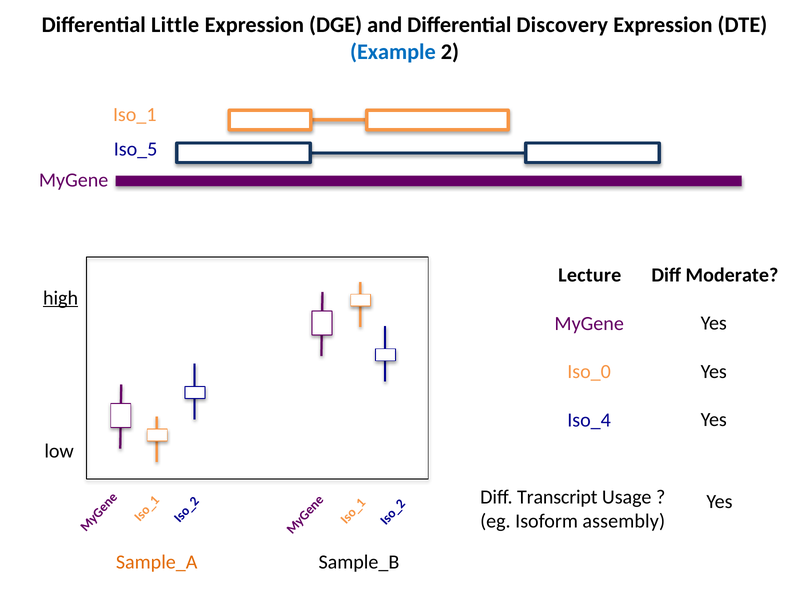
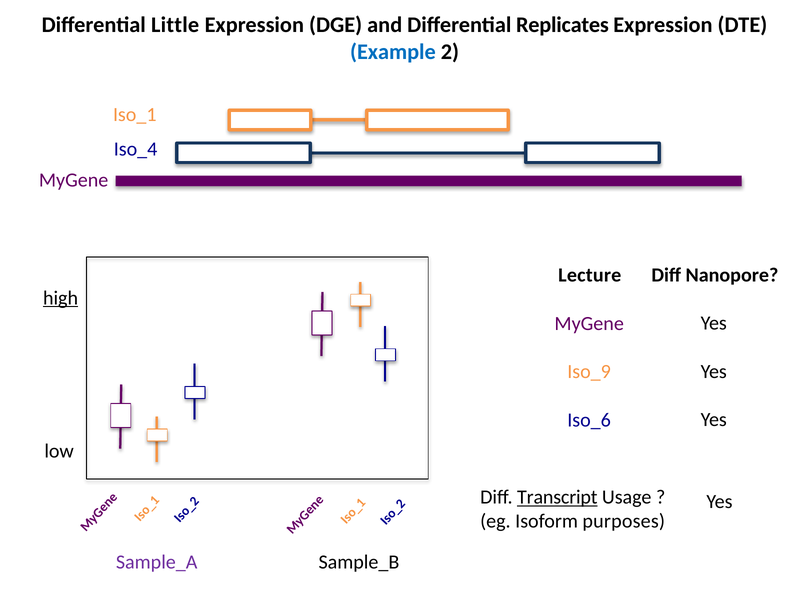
Discovery: Discovery -> Replicates (562, 25)
Iso_5: Iso_5 -> Iso_4 (136, 149)
Moderate: Moderate -> Nanopore (732, 275)
Iso_0: Iso_0 -> Iso_9 (589, 372)
Iso_4: Iso_4 -> Iso_6 (589, 420)
Transcript underline: none -> present (557, 497)
assembly: assembly -> purposes (624, 522)
Sample_A colour: orange -> purple (157, 562)
